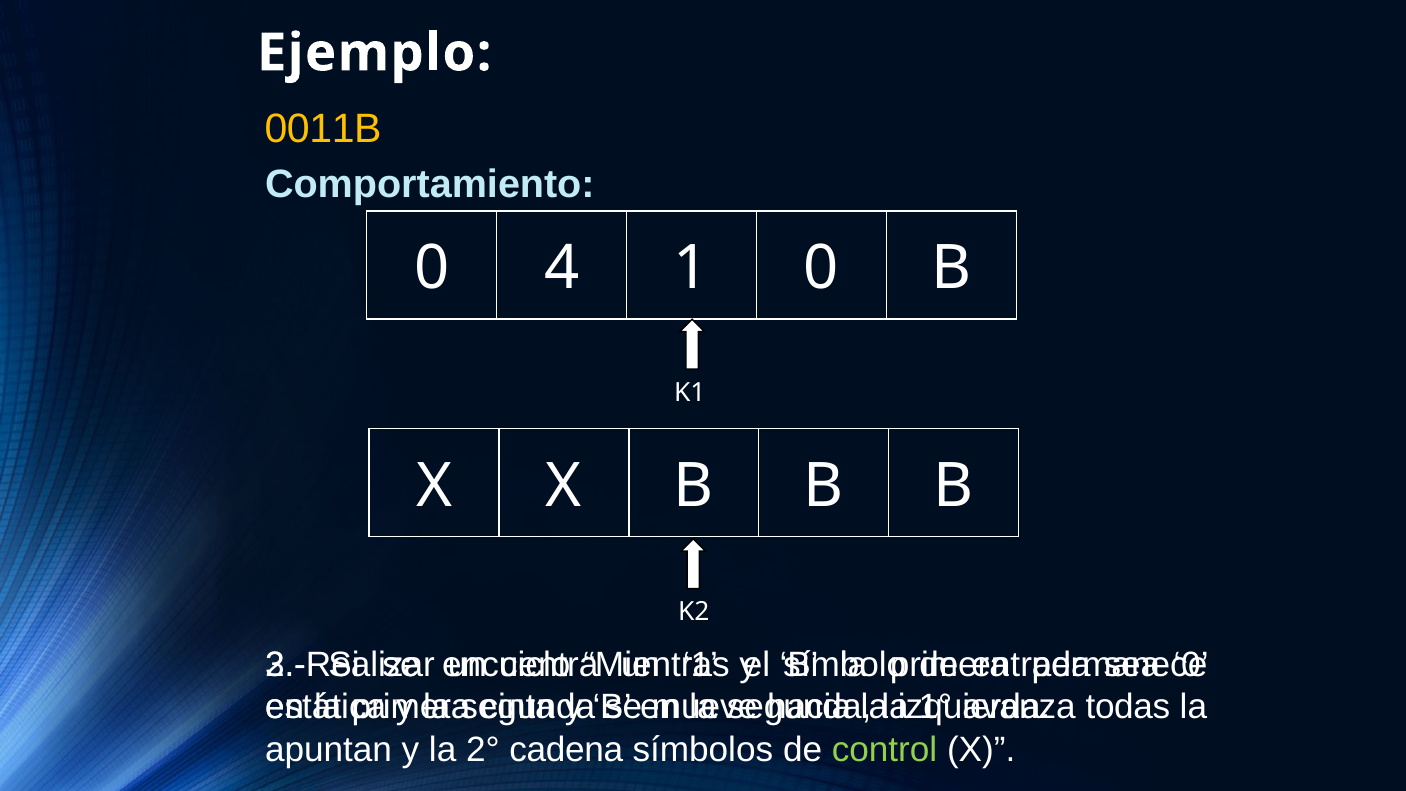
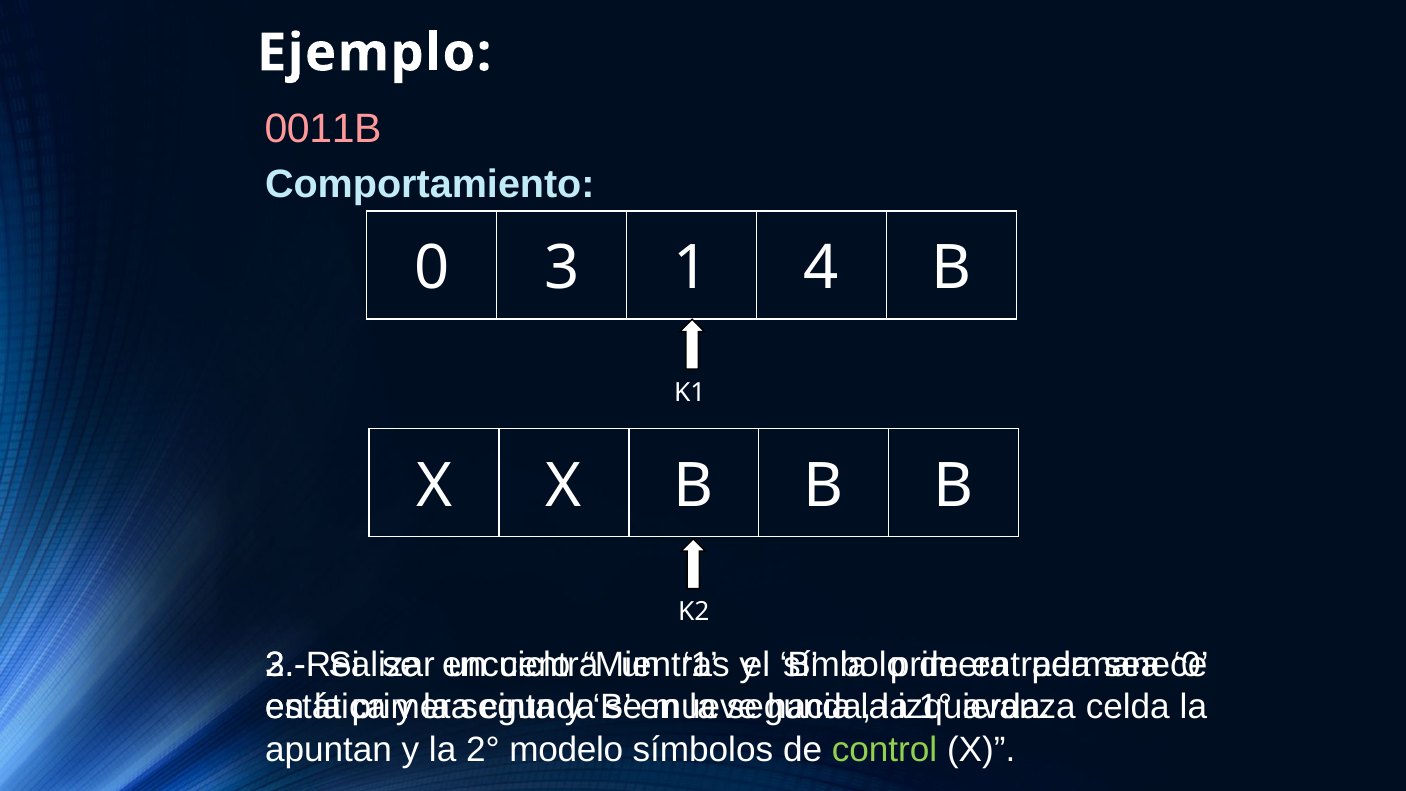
0011B colour: yellow -> pink (323, 129)
4: 4 -> 3 (562, 269)
1 0: 0 -> 4 (822, 269)
todas: todas -> celda (1128, 707)
cadena: cadena -> modelo (566, 750)
